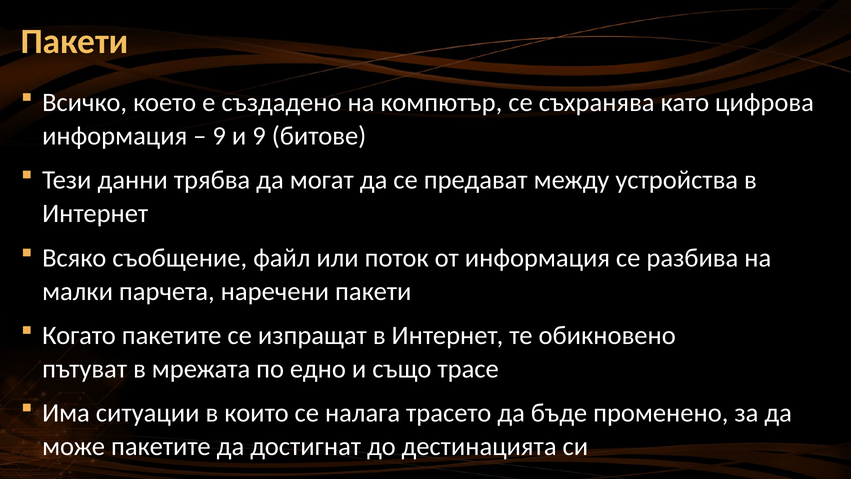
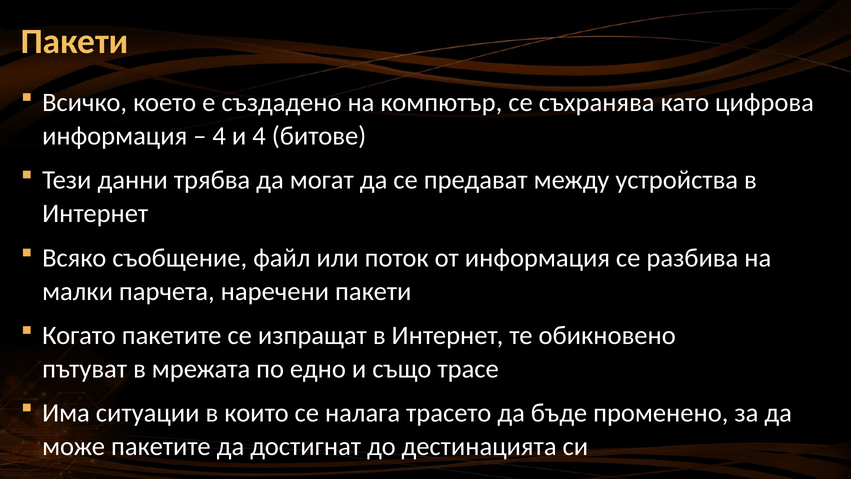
9: 9 -> 4 (219, 136)
и 9: 9 -> 4 (259, 136)
